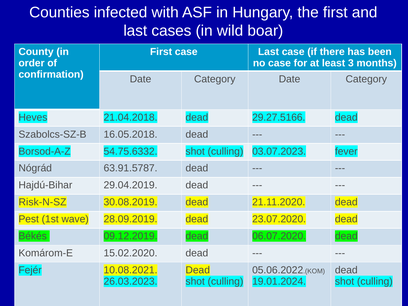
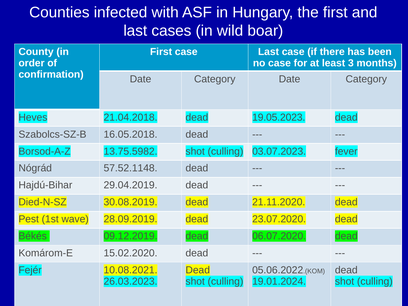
29.27.5166: 29.27.5166 -> 19.05.2023 (279, 117)
54.75.6332: 54.75.6332 -> 13.75.5982 (131, 151)
63.91.5787: 63.91.5787 -> 57.52.1148 (131, 168)
Risk-N-SZ: Risk-N-SZ -> Died-N-SZ (43, 202)
